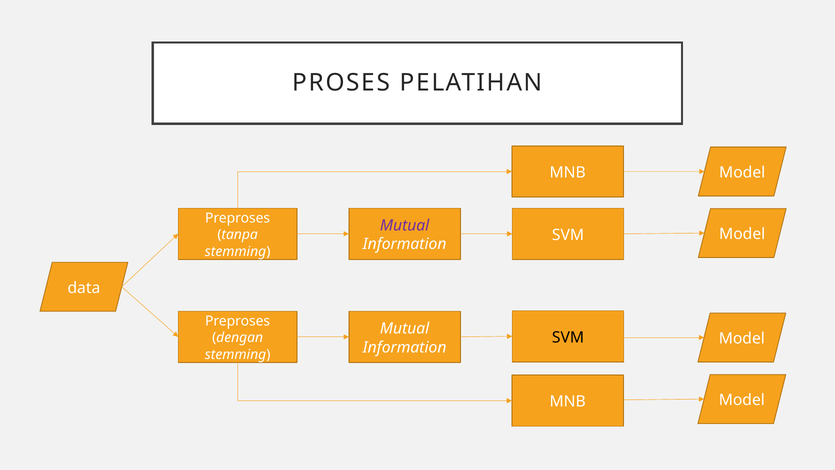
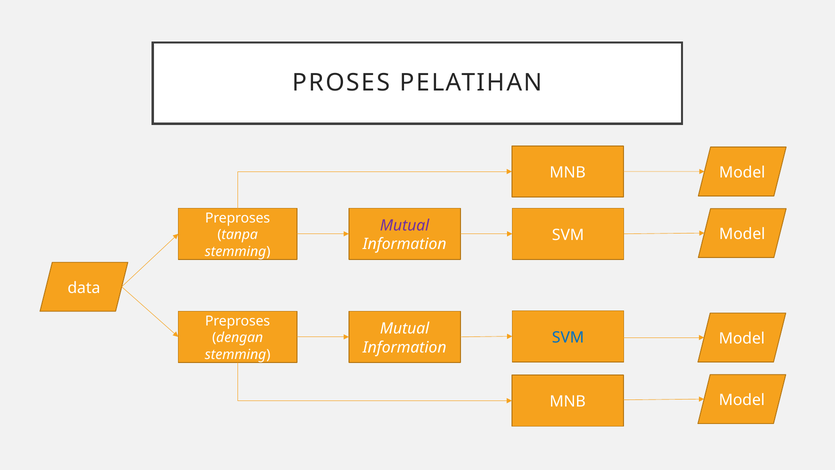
SVM colour: black -> blue (568, 337)
